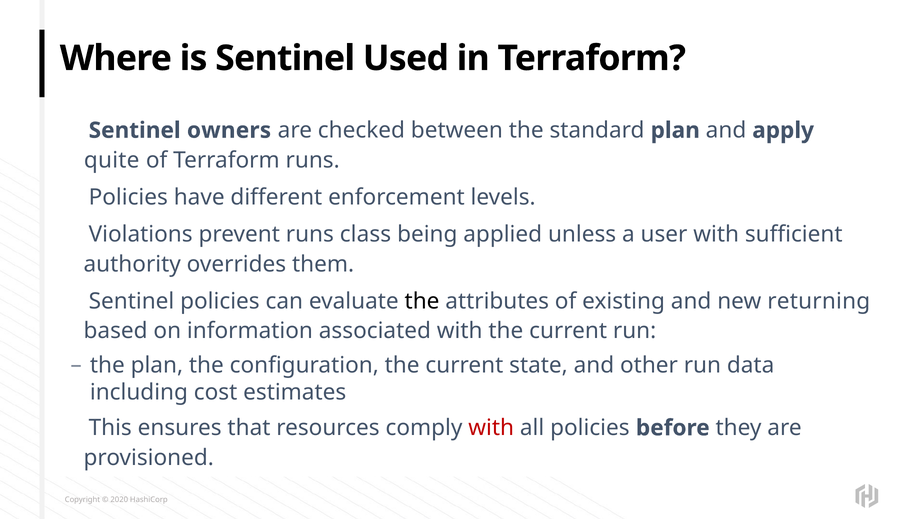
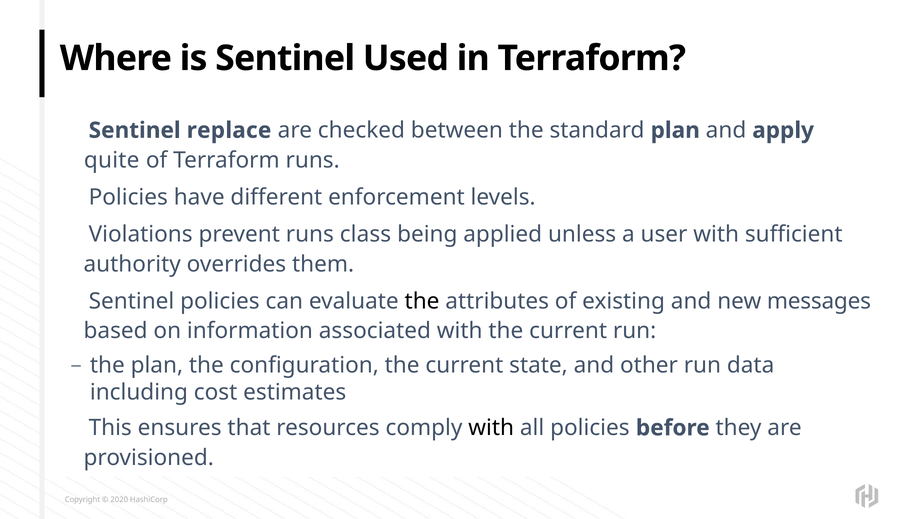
owners: owners -> replace (229, 130)
returning: returning -> messages (819, 301)
with colour: red -> black (491, 428)
